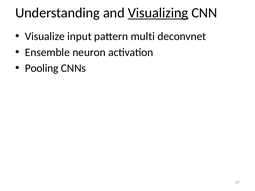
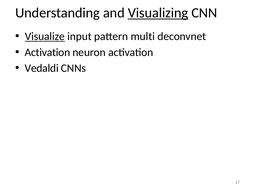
Visualize underline: none -> present (45, 36)
Ensemble: Ensemble -> Activation (47, 52)
Pooling: Pooling -> Vedaldi (42, 68)
